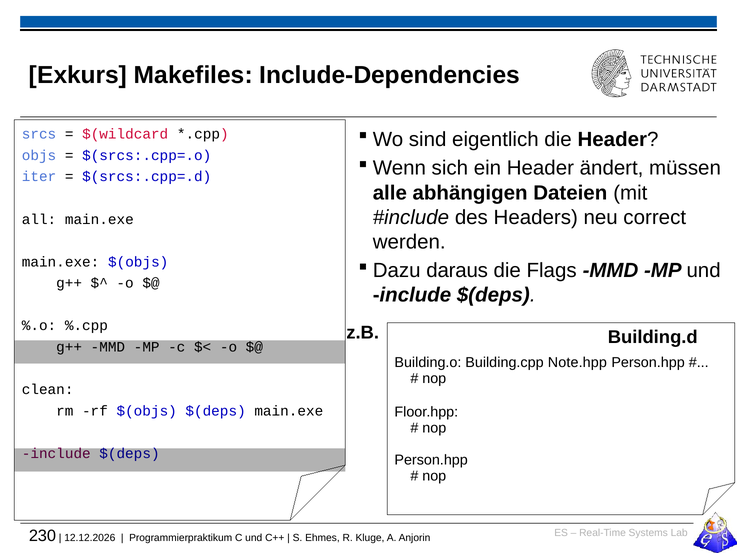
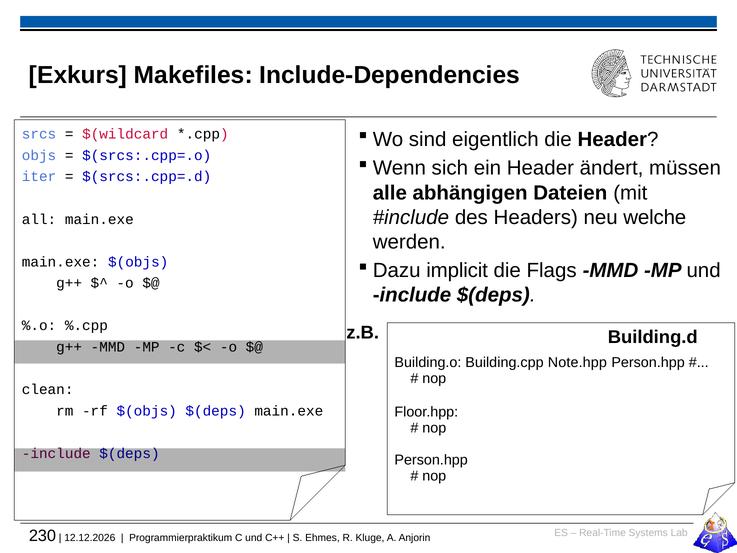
correct: correct -> welche (655, 217)
daraus: daraus -> implicit (457, 270)
